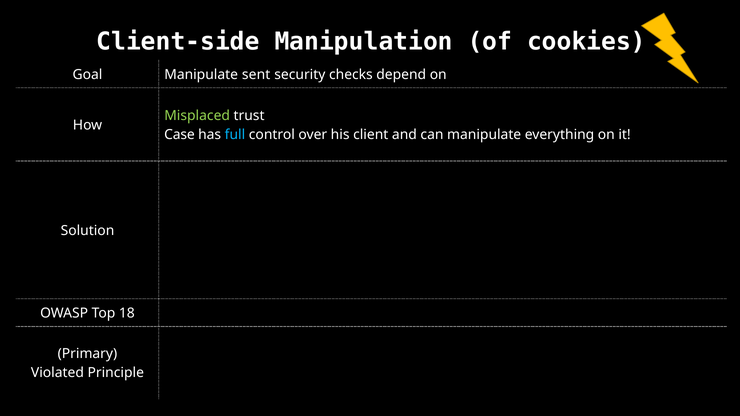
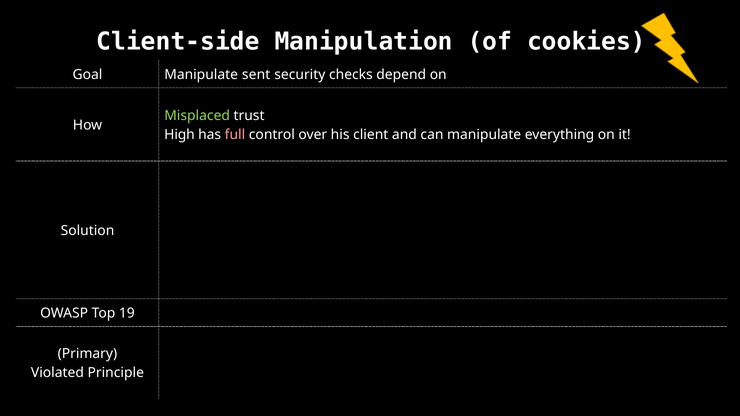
Case: Case -> High (180, 135)
full colour: light blue -> pink (235, 135)
18: 18 -> 19 (127, 314)
